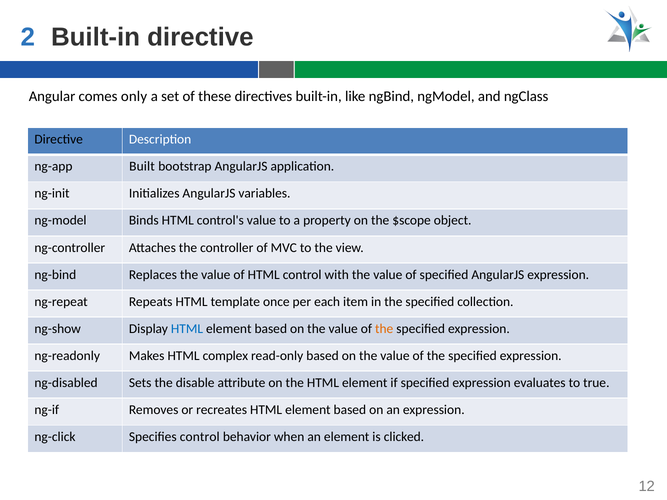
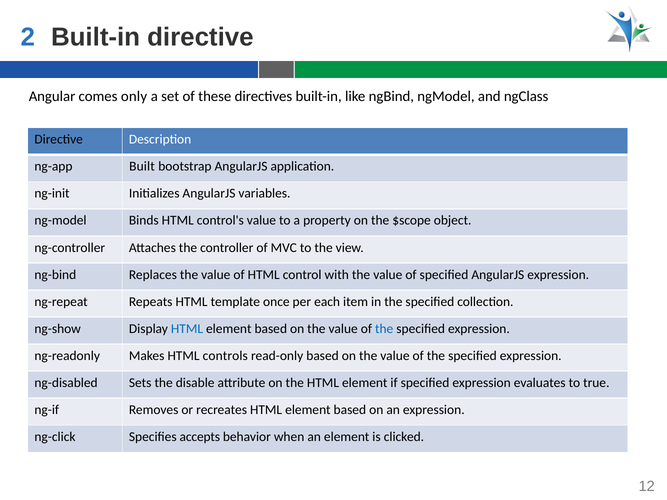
the colour: orange -> blue (384, 329)
complex: complex -> controls (225, 356)
Specifies control: control -> accepts (200, 437)
